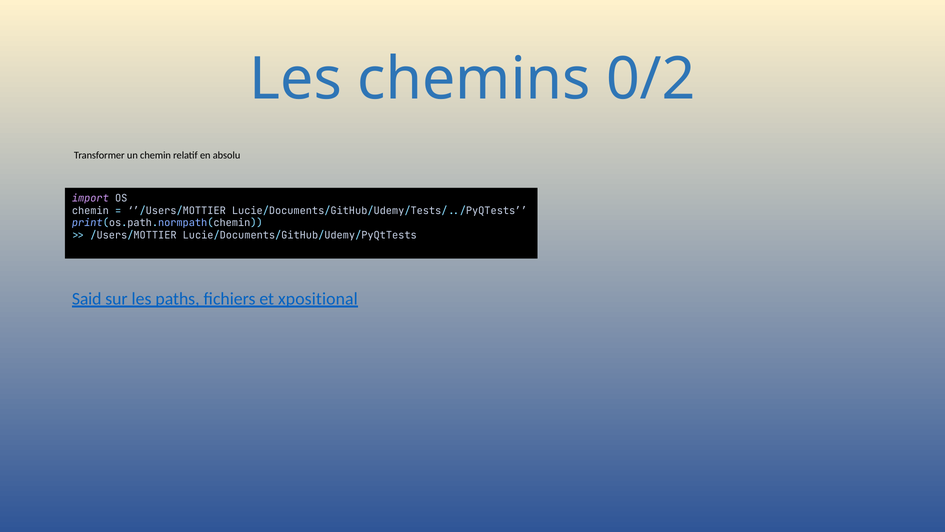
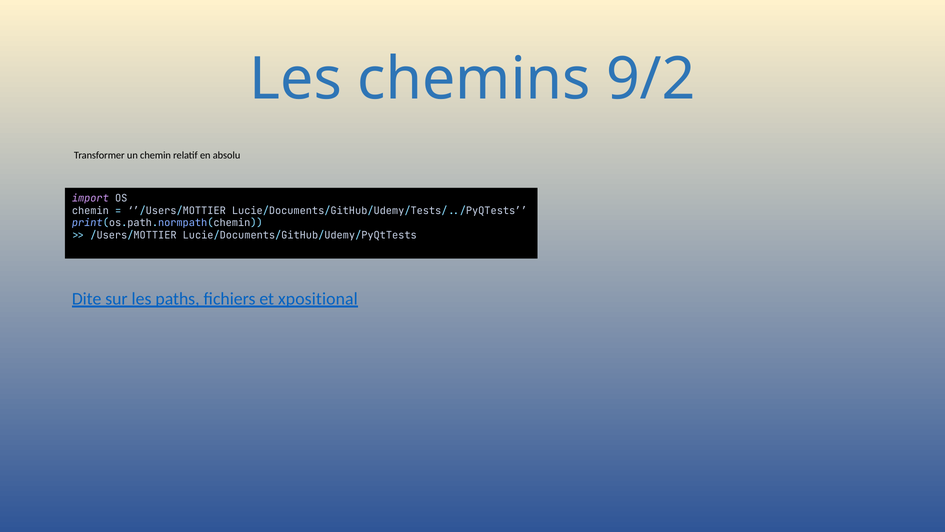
0/2: 0/2 -> 9/2 (651, 79)
Said: Said -> Dite (87, 299)
